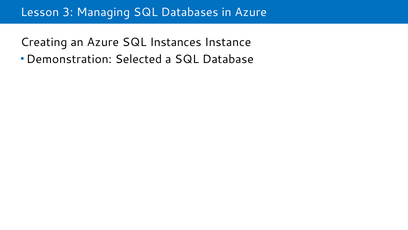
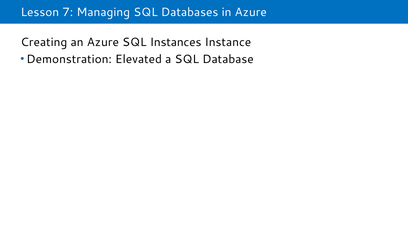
3: 3 -> 7 (68, 12)
Selected: Selected -> Elevated (138, 59)
